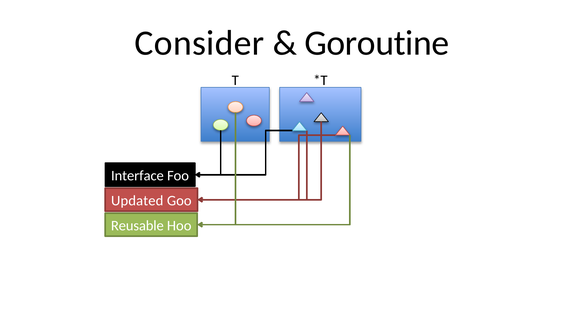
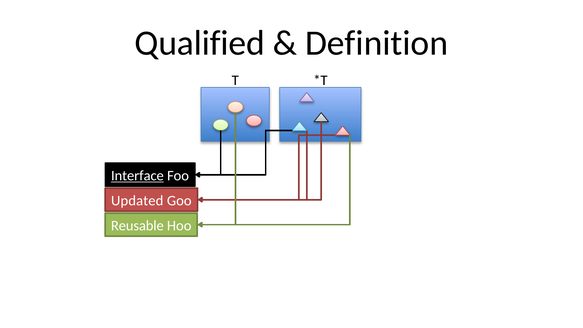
Consider: Consider -> Qualified (200, 43)
Goroutine: Goroutine -> Definition (377, 43)
Interface underline: none -> present (137, 176)
